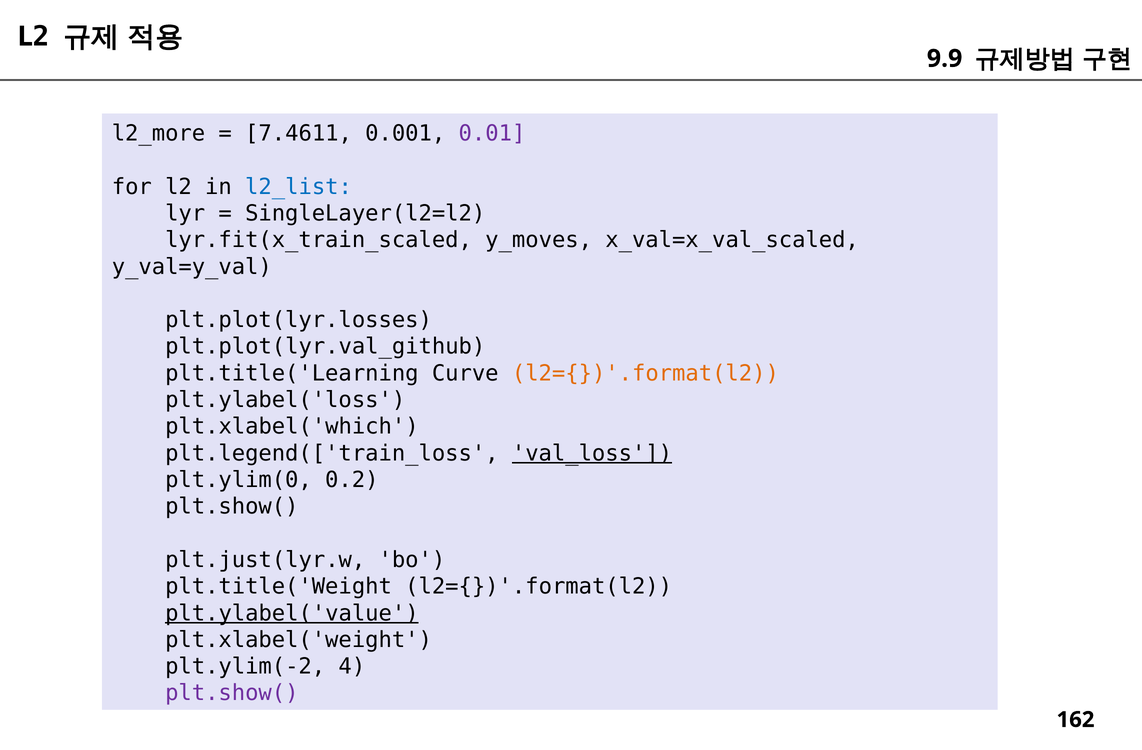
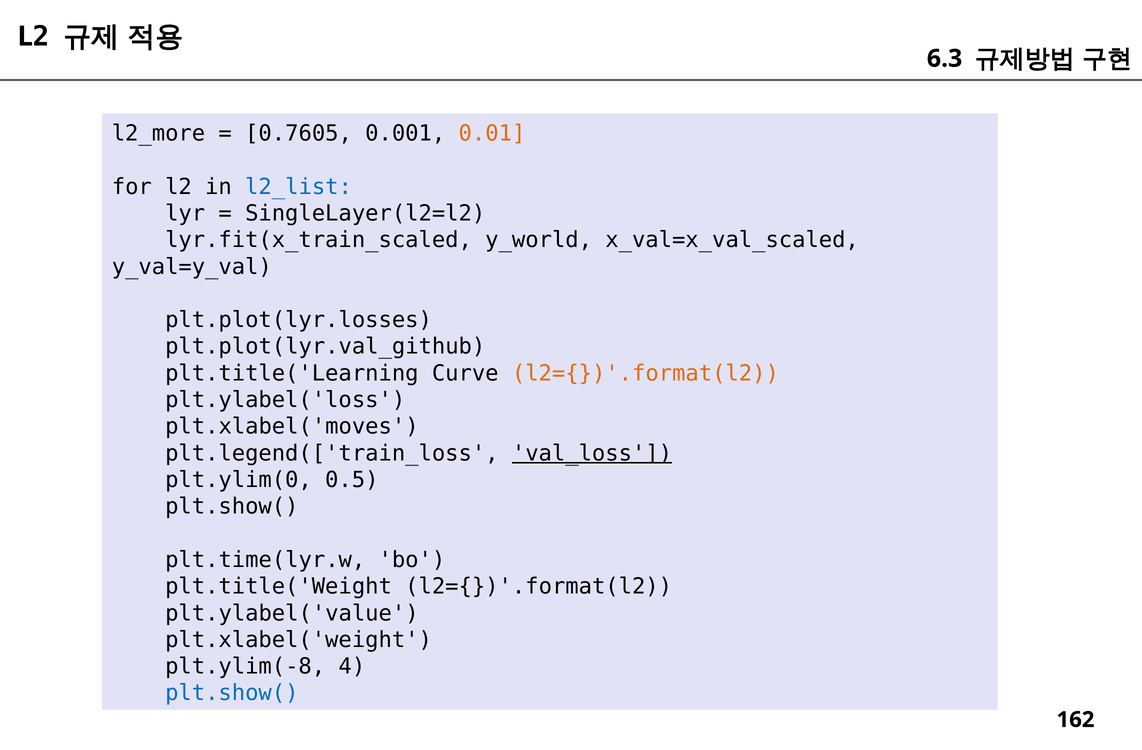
9.9: 9.9 -> 6.3 (945, 59)
7.4611: 7.4611 -> 0.7605 (299, 133)
0.01 colour: purple -> orange (492, 133)
y_moves: y_moves -> y_world (539, 240)
plt.xlabel('which: plt.xlabel('which -> plt.xlabel('moves (292, 427)
0.2: 0.2 -> 0.5 (352, 480)
plt.just(lyr.w: plt.just(lyr.w -> plt.time(lyr.w (265, 560)
plt.ylabel('value underline: present -> none (292, 613)
plt.ylim(-2: plt.ylim(-2 -> plt.ylim(-8 (245, 667)
plt.show( colour: purple -> blue (232, 693)
